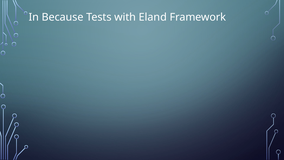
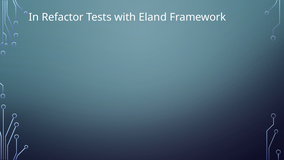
Because: Because -> Refactor (63, 17)
